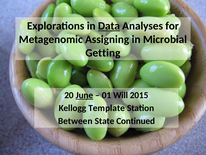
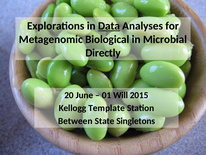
Assigning: Assigning -> Biological (107, 39)
Getting: Getting -> Directly (103, 53)
June underline: present -> none (84, 95)
Continued: Continued -> Singletons (136, 121)
